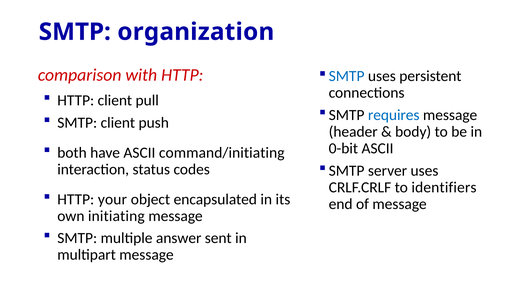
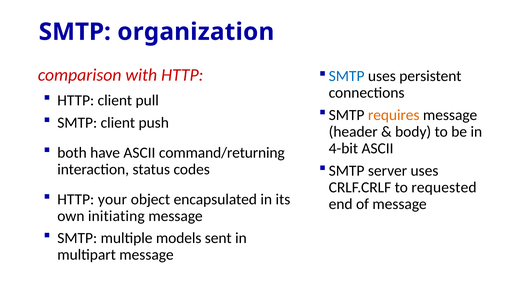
requires colour: blue -> orange (394, 115)
0-bit: 0-bit -> 4-bit (343, 149)
command/initiating: command/initiating -> command/returning (222, 153)
identifiers: identifiers -> requested (444, 187)
answer: answer -> models (179, 238)
